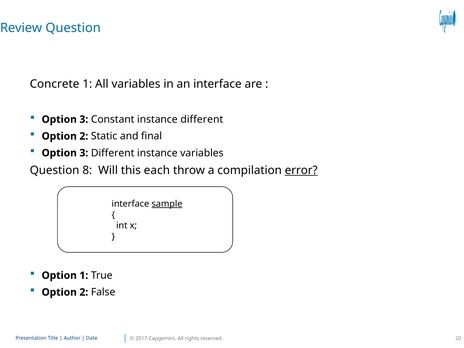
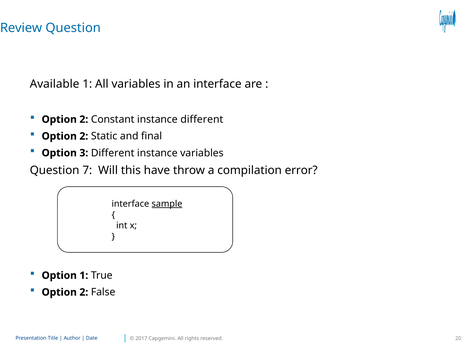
Concrete: Concrete -> Available (55, 84)
3: 3 -> 2 (84, 119)
8: 8 -> 7 (87, 170)
each: each -> have (157, 170)
error underline: present -> none (301, 170)
